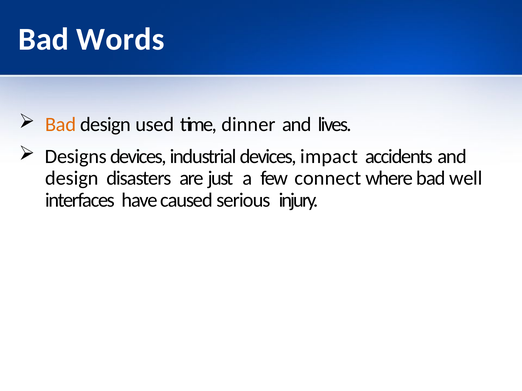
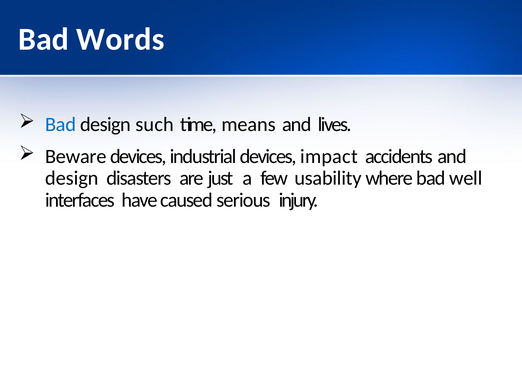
Bad colour: orange -> blue (61, 125)
used: used -> such (155, 125)
dinner: dinner -> means (249, 125)
Designs: Designs -> Beware (76, 157)
connect: connect -> usability (328, 179)
